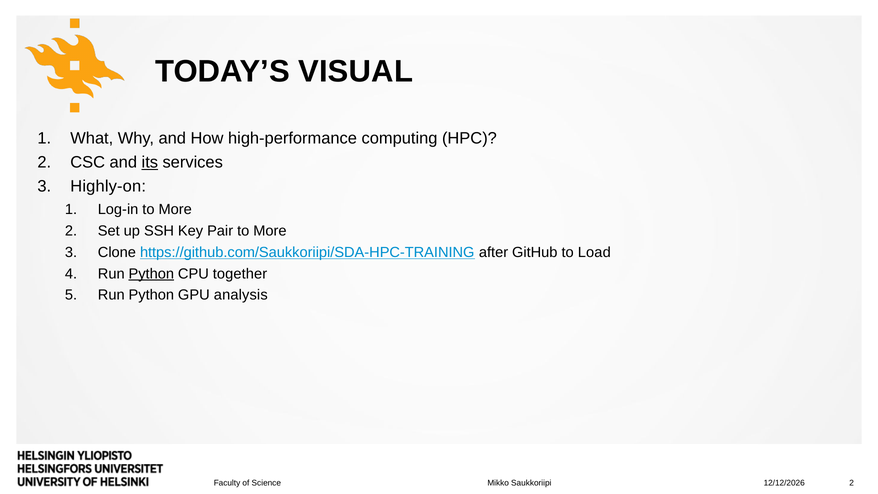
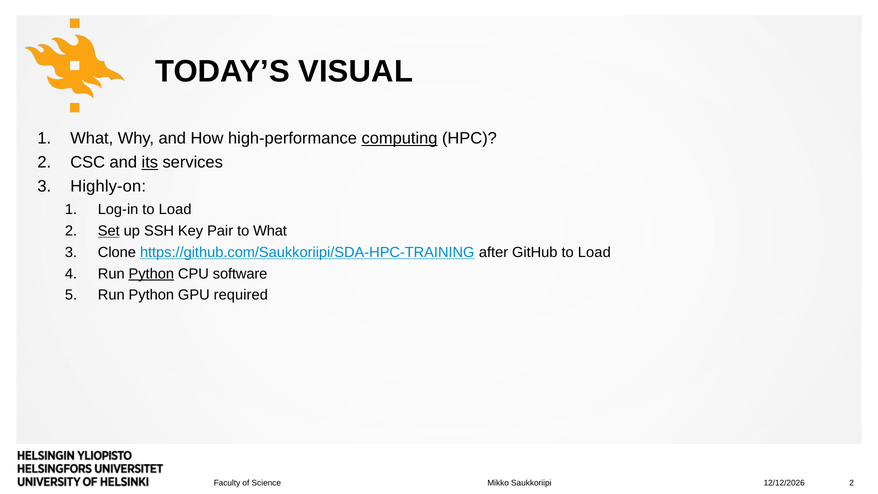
computing underline: none -> present (399, 138)
Log-in to More: More -> Load (175, 210)
Set underline: none -> present (109, 231)
Pair to More: More -> What (270, 231)
together: together -> software (240, 274)
analysis: analysis -> required (241, 295)
